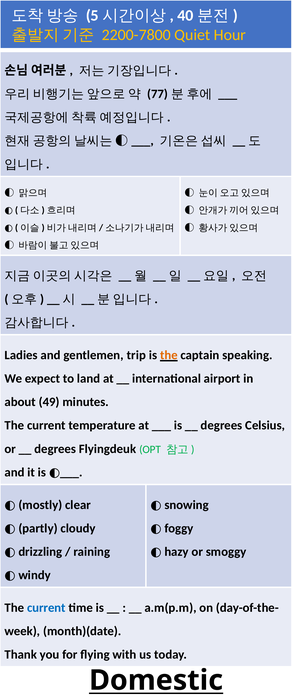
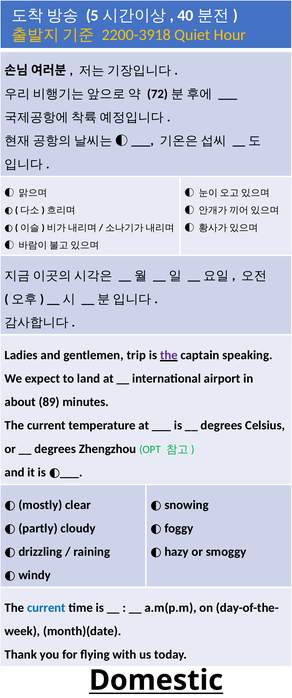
2200-7800: 2200-7800 -> 2200-3918 (136, 35)
77: 77 -> 72 (157, 94)
the colour: orange -> purple (169, 355)
49: 49 -> 89 (49, 402)
Flyingdeuk: Flyingdeuk -> Zhengzhou (108, 449)
